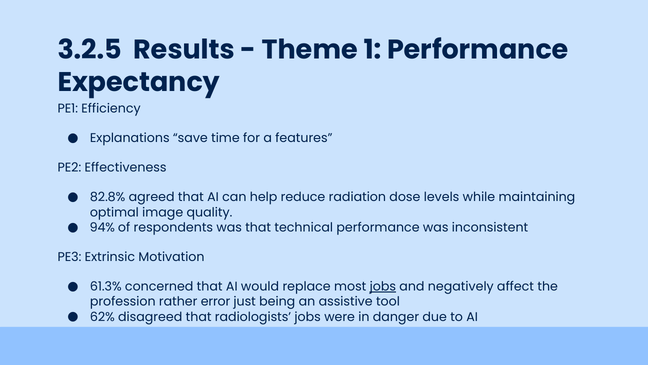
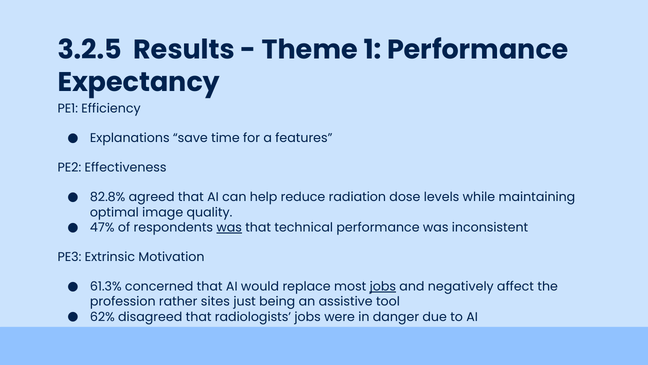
94%: 94% -> 47% (102, 227)
was underline: none -> present (229, 227)
error: error -> sites (215, 301)
